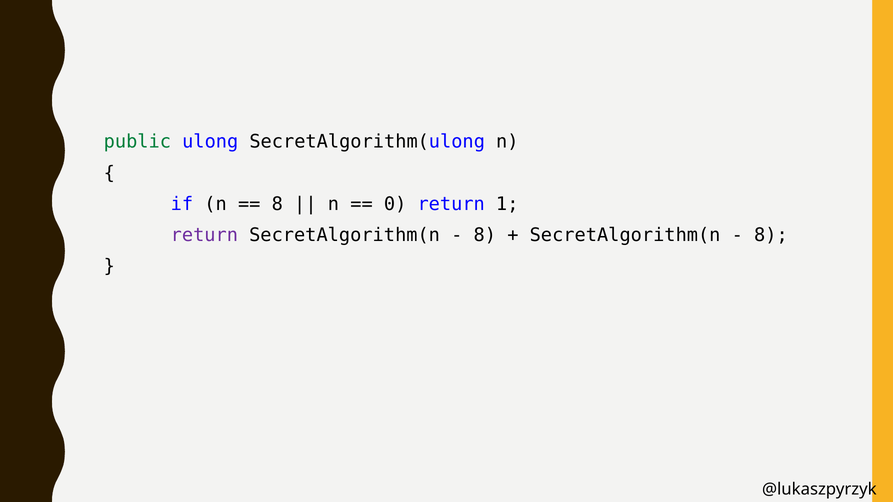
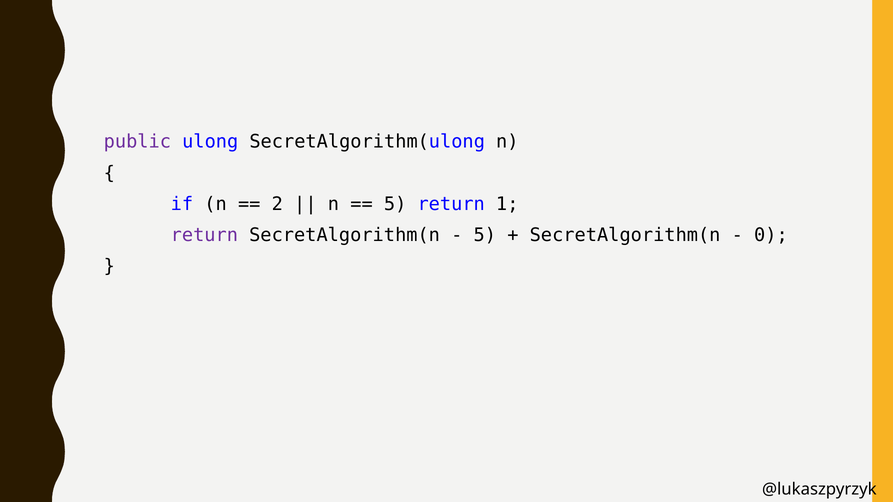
public colour: green -> purple (137, 142)
8: 8 -> 2 (277, 204)
0: 0 -> 5 (395, 204)
8: 8 -> 5 (485, 235)
8: 8 -> 0 (771, 235)
